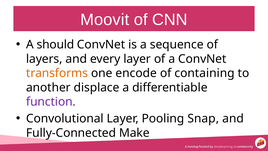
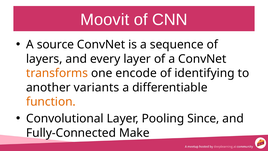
should: should -> source (55, 44)
containing: containing -> identifying (205, 73)
displace: displace -> variants (97, 87)
function colour: purple -> orange (51, 102)
Snap: Snap -> Since (203, 118)
